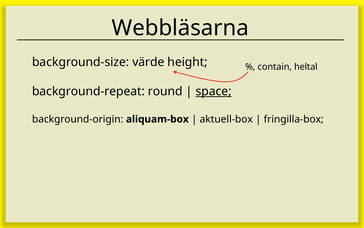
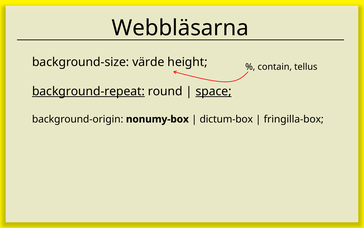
heltal: heltal -> tellus (306, 67)
background-repeat underline: none -> present (88, 91)
aliquam-box: aliquam-box -> nonumy-box (157, 119)
aktuell-box: aktuell-box -> dictum-box (226, 119)
